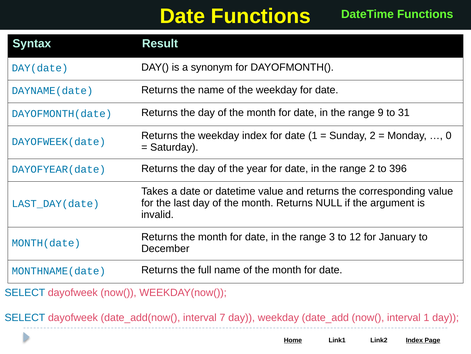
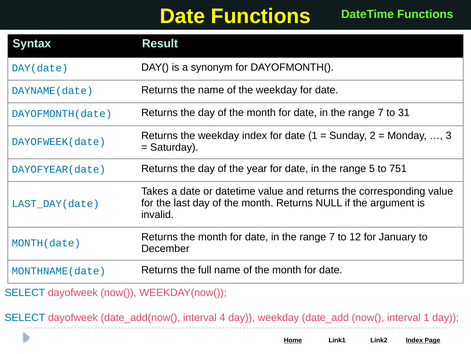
9: 9 -> 7 (381, 113)
0: 0 -> 3 (449, 135)
range 2: 2 -> 5 (372, 168)
396: 396 -> 751 (398, 168)
3: 3 -> 7 (332, 237)
7: 7 -> 4 (222, 317)
